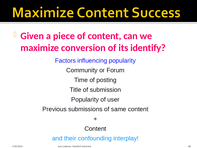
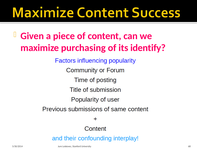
conversion: conversion -> purchasing (83, 48)
